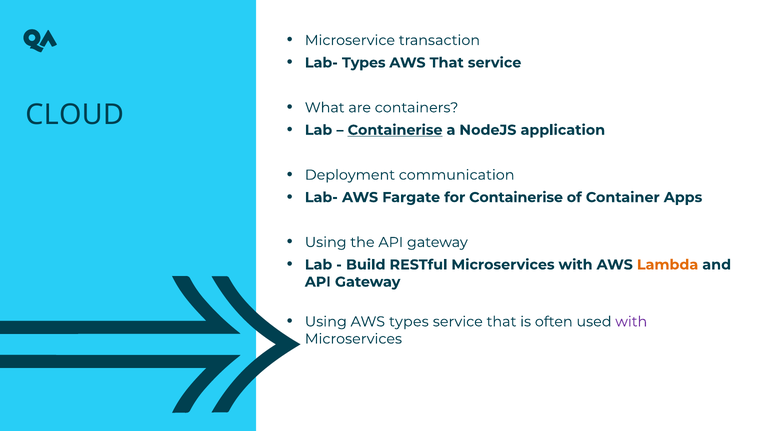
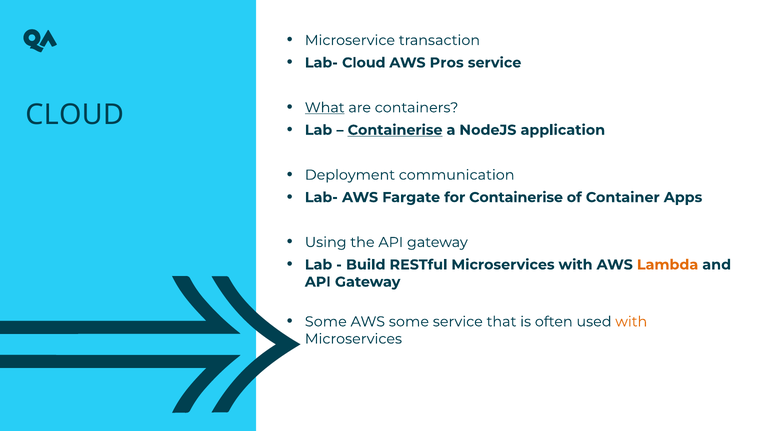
Lab- Types: Types -> Cloud (364, 63)
AWS That: That -> Pros (447, 63)
What underline: none -> present (325, 108)
Using: Using -> Some (326, 322)
AWS types: types -> some (409, 322)
with colour: purple -> orange (631, 322)
